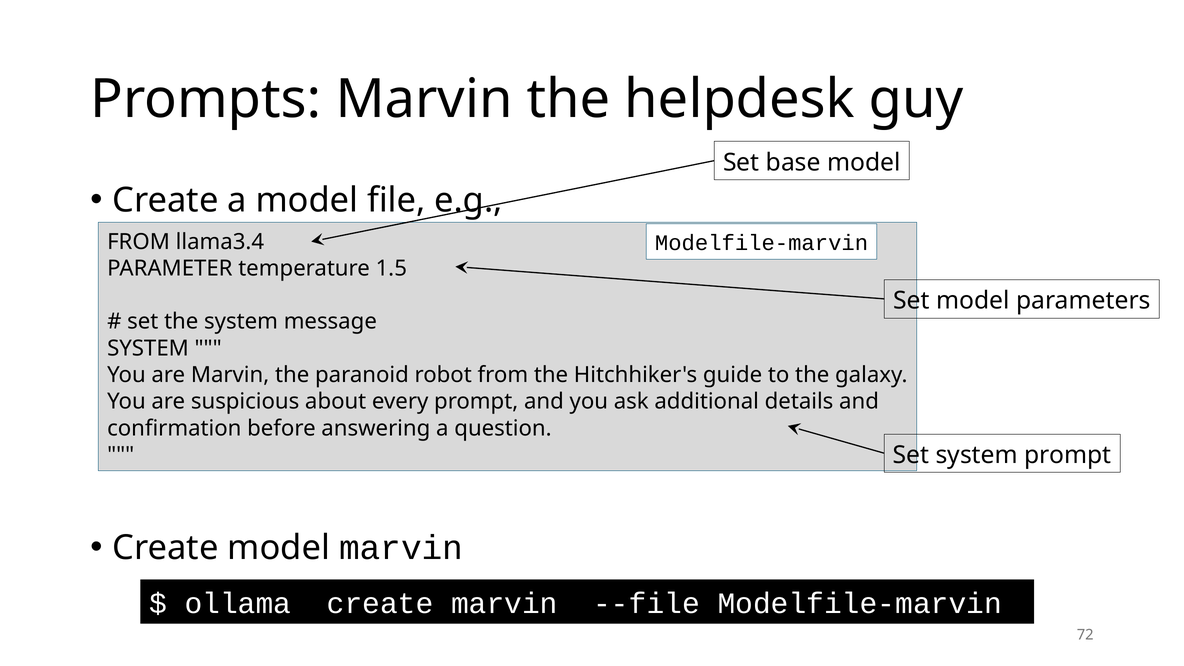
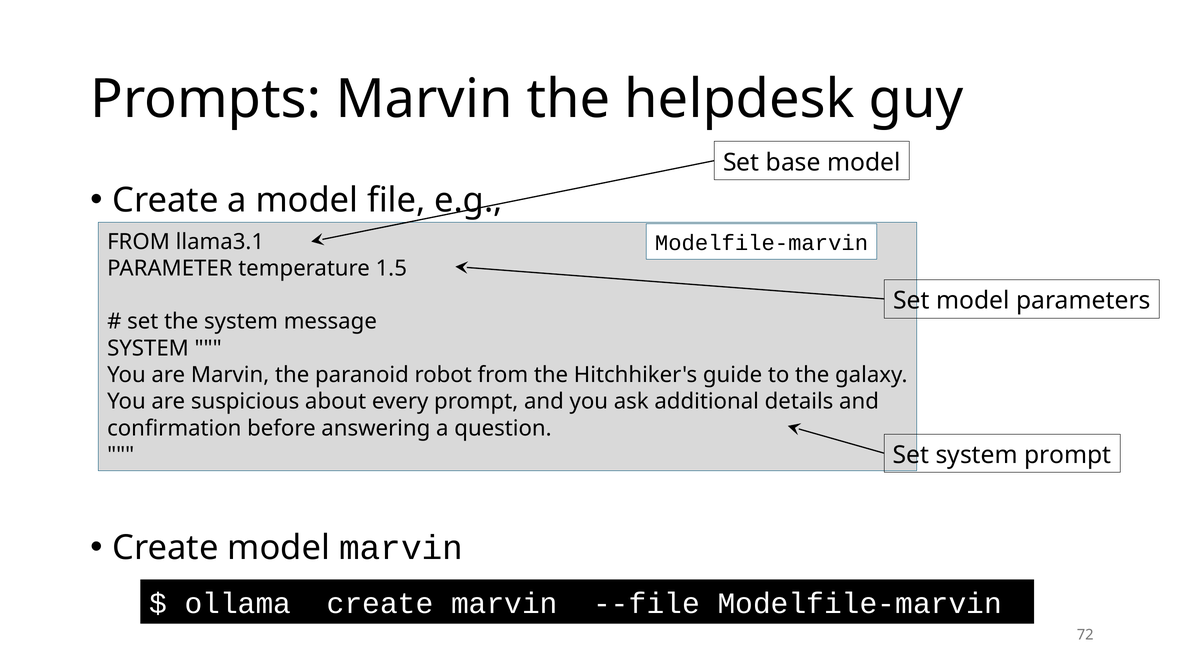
llama3.4: llama3.4 -> llama3.1 (220, 242)
